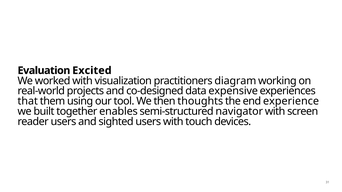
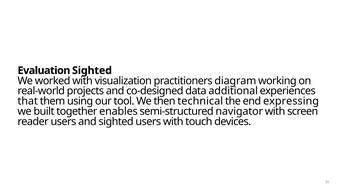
Evaluation Excited: Excited -> Sighted (92, 71)
expensive: expensive -> additional (233, 91)
thoughts: thoughts -> technical (200, 101)
experience: experience -> expressing (291, 101)
